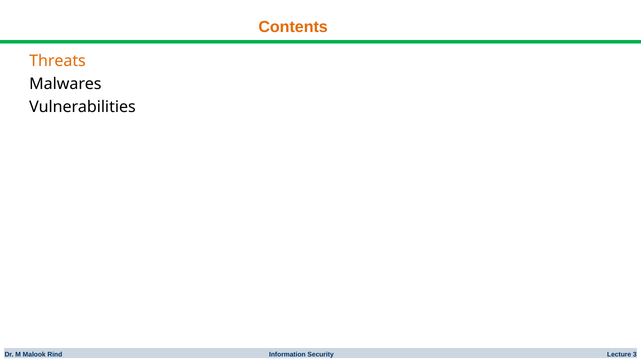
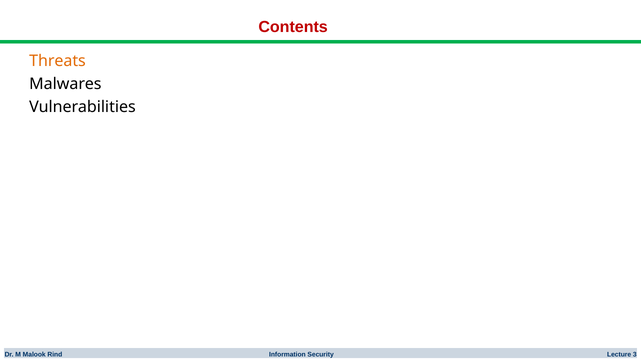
Contents colour: orange -> red (293, 27)
